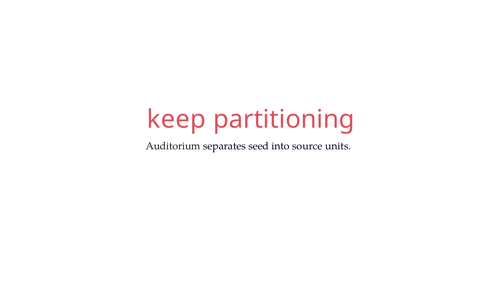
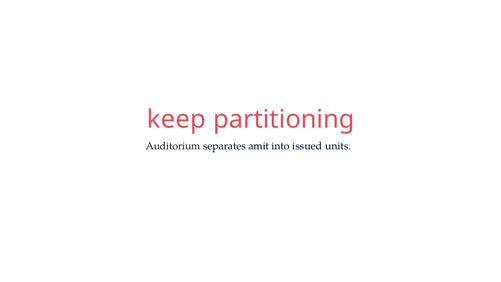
seed: seed -> amit (259, 146)
source: source -> issued (307, 146)
